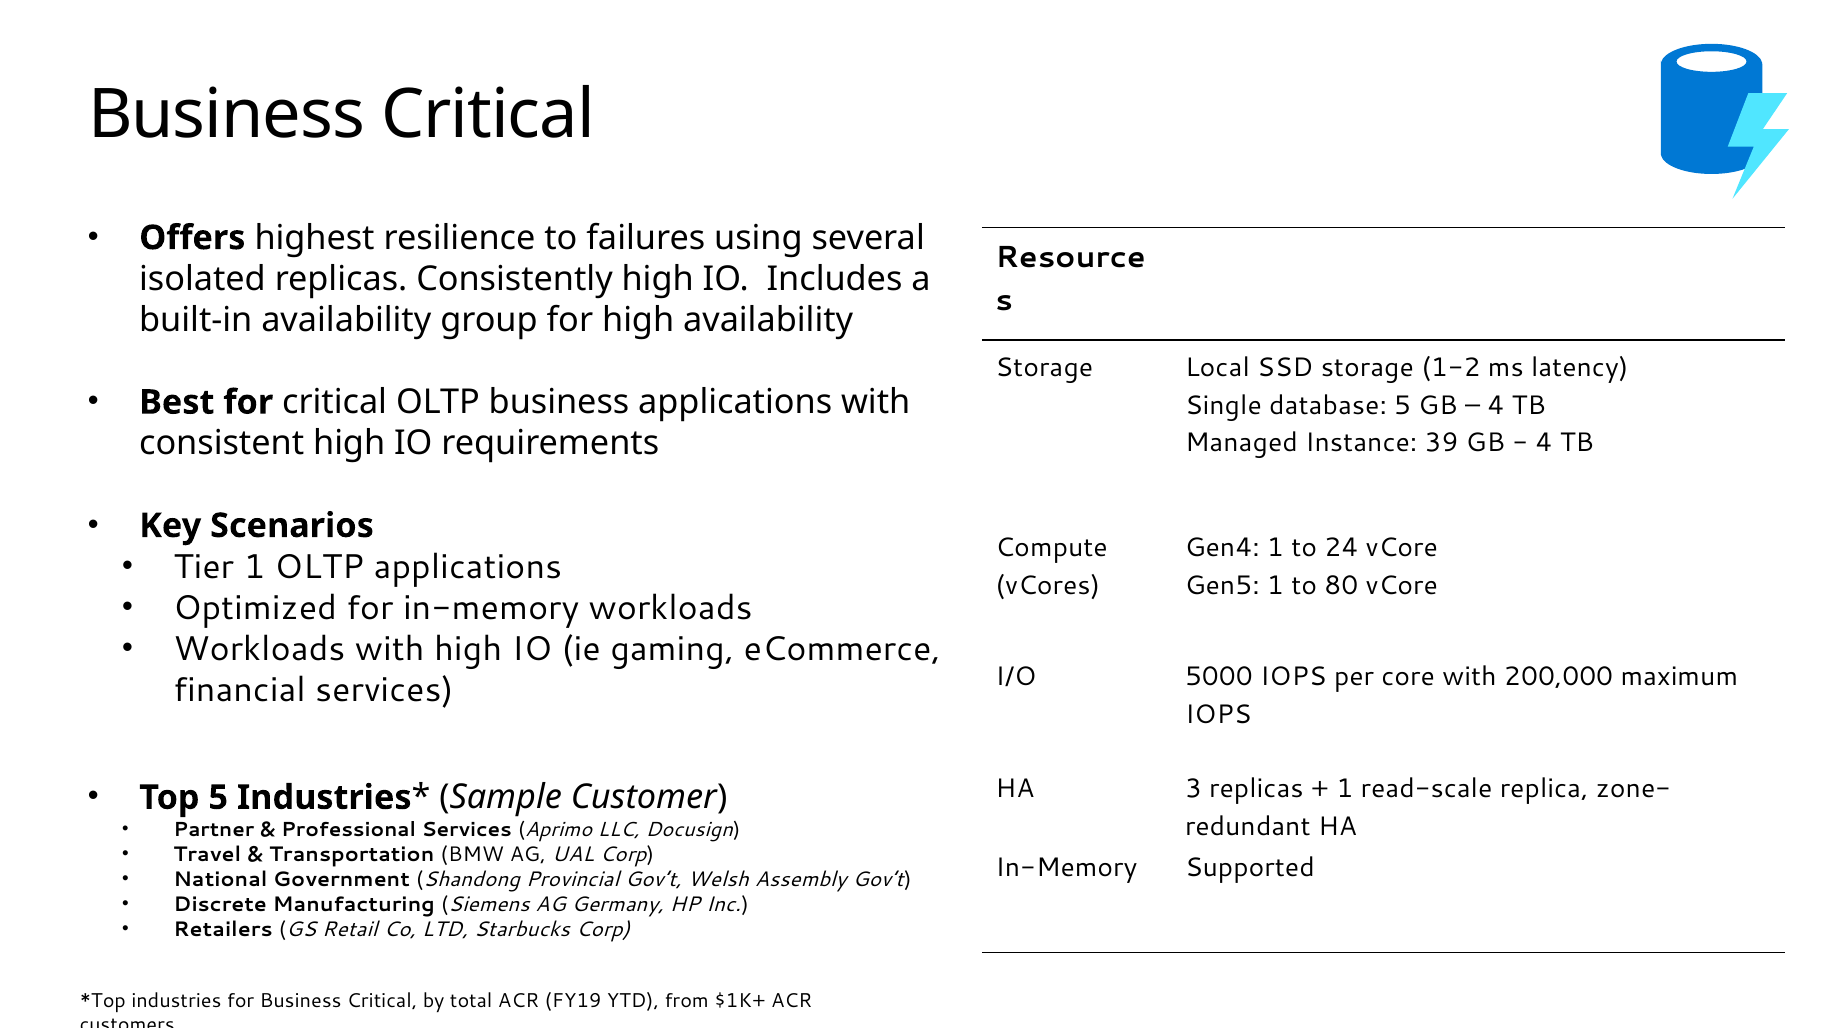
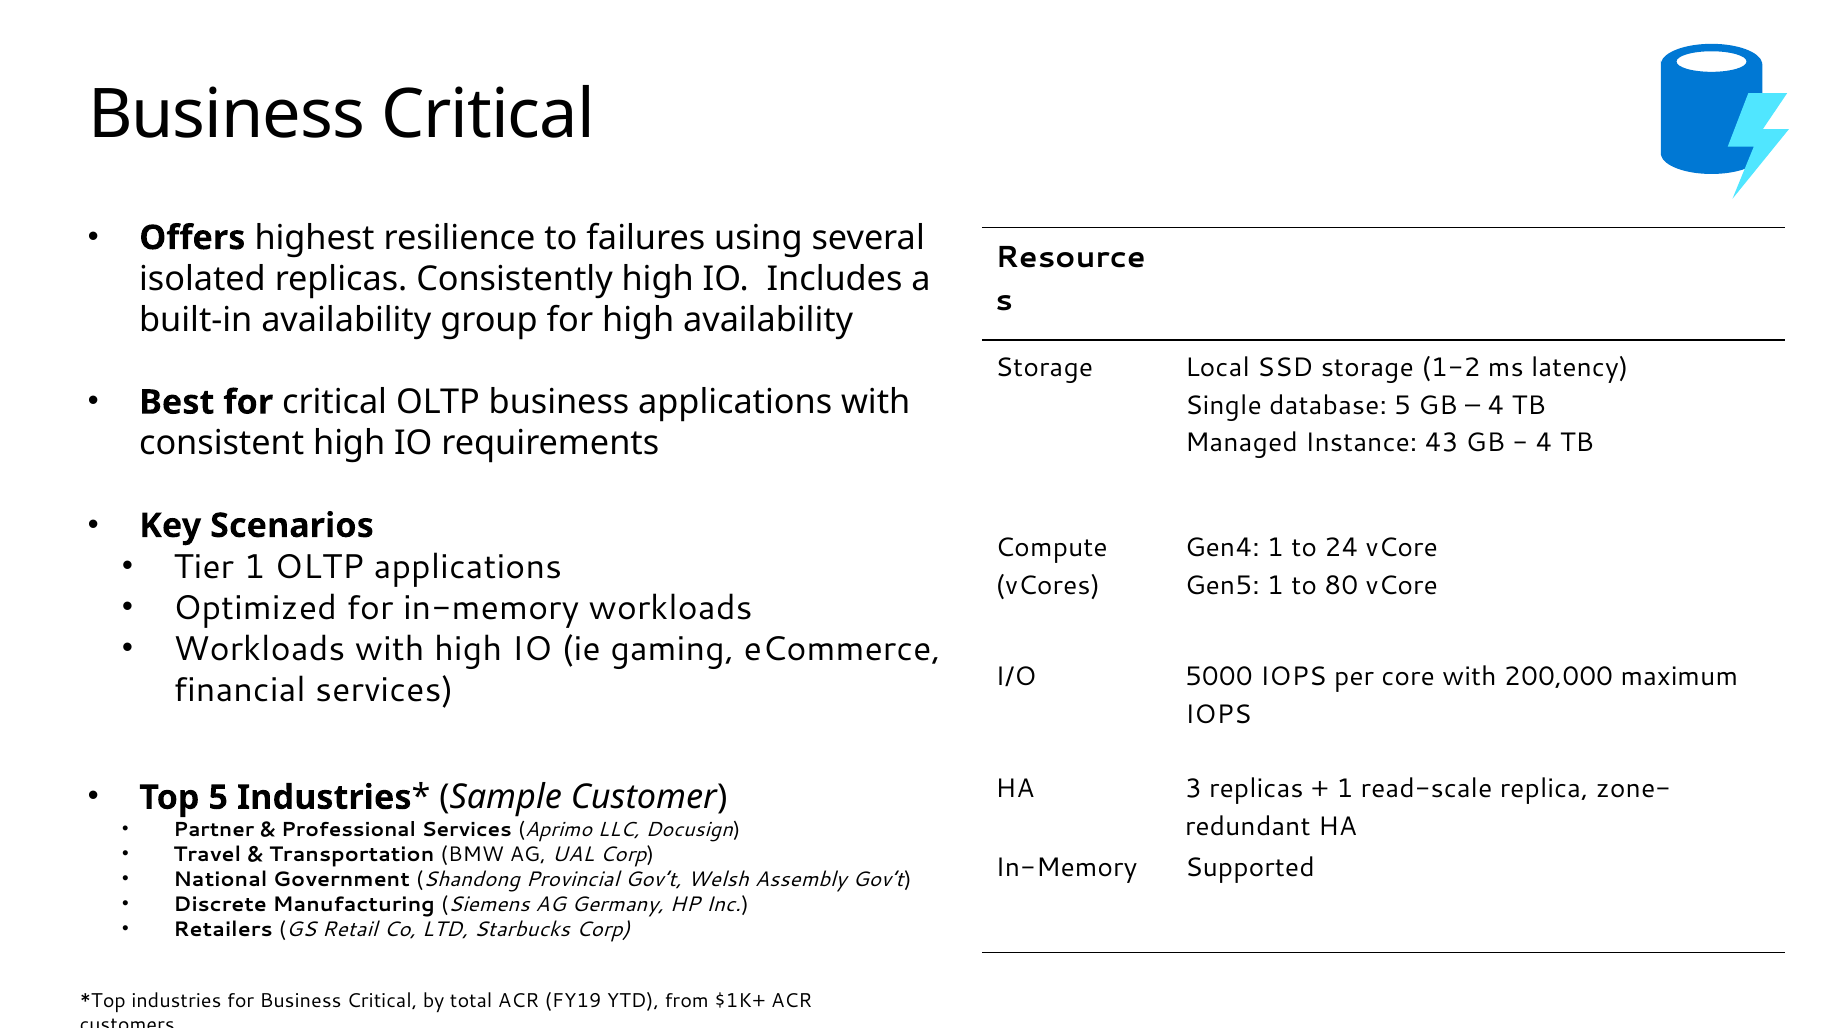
39: 39 -> 43 (1442, 443)
